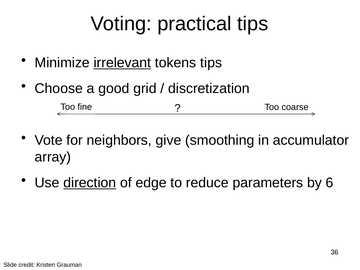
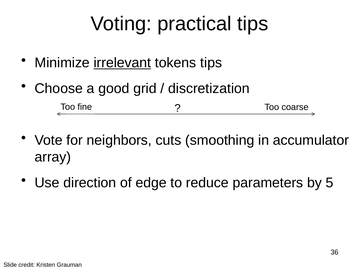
give: give -> cuts (169, 140)
direction underline: present -> none (90, 183)
6: 6 -> 5 (330, 183)
